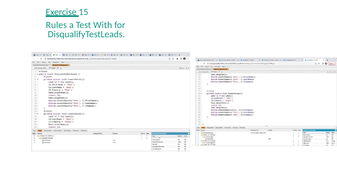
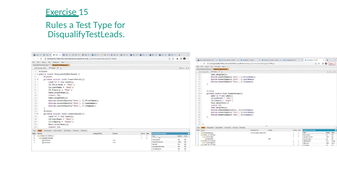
With: With -> Type (103, 25)
